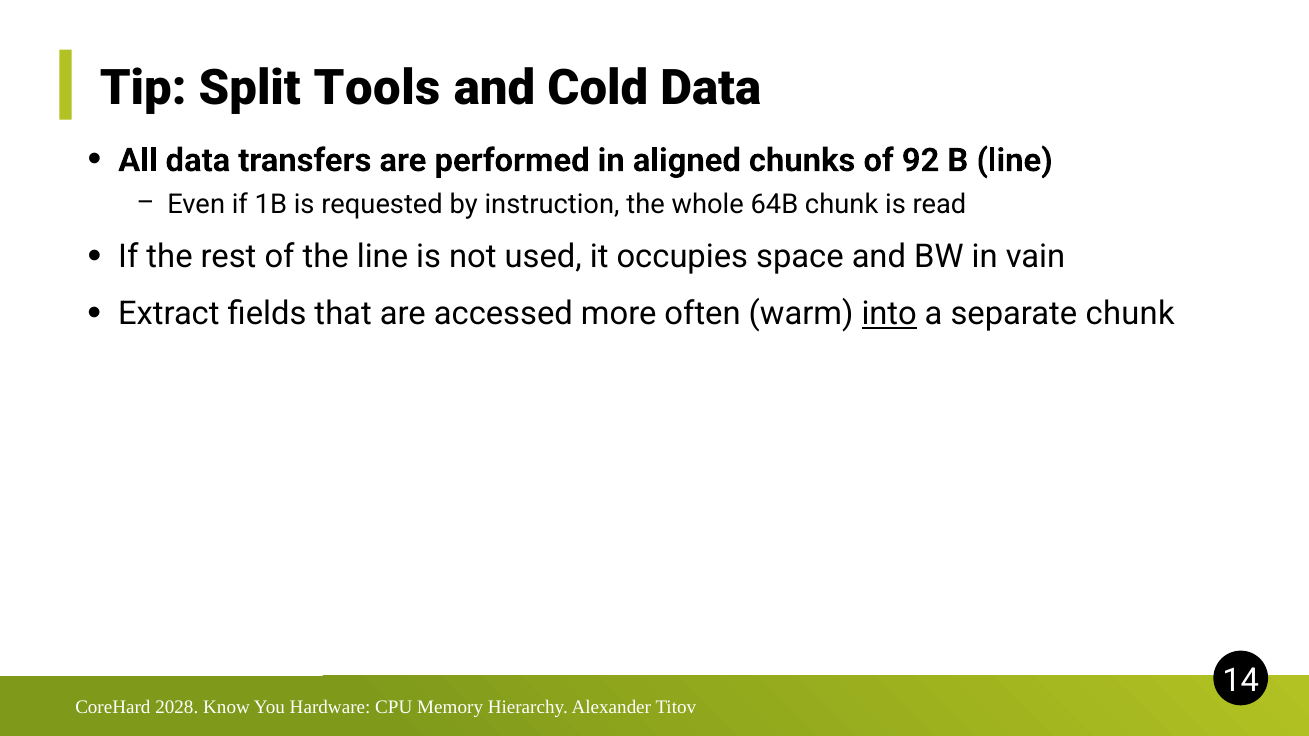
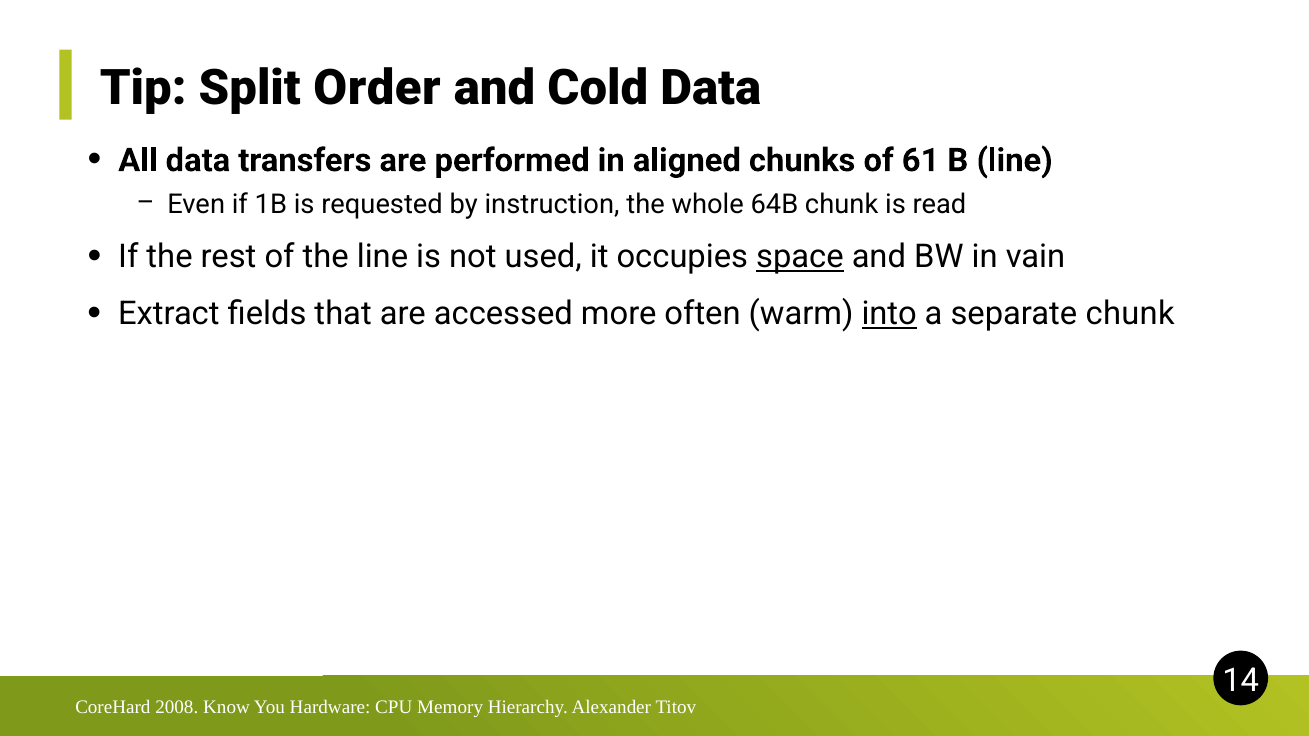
Tools: Tools -> Order (377, 88)
92: 92 -> 61 (921, 160)
space underline: none -> present (800, 257)
2028: 2028 -> 2008 (177, 707)
